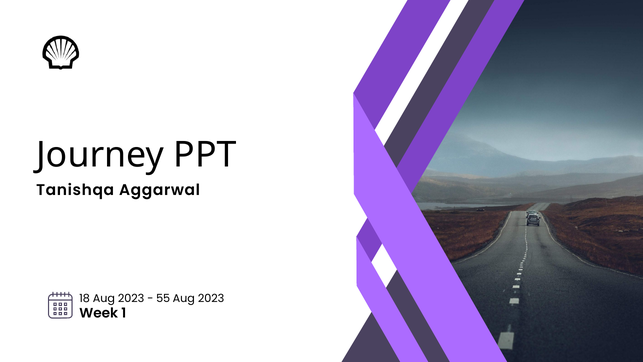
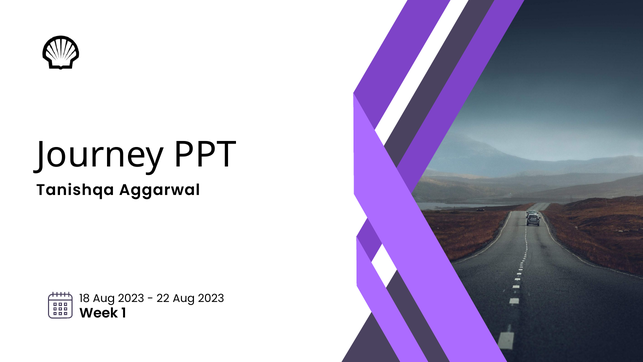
55: 55 -> 22 (163, 298)
